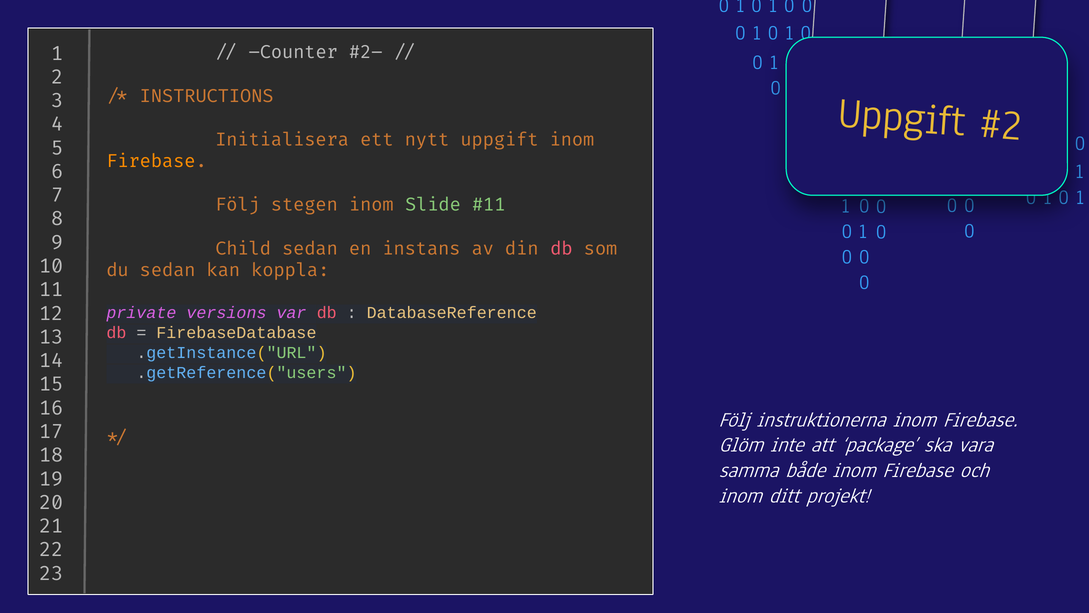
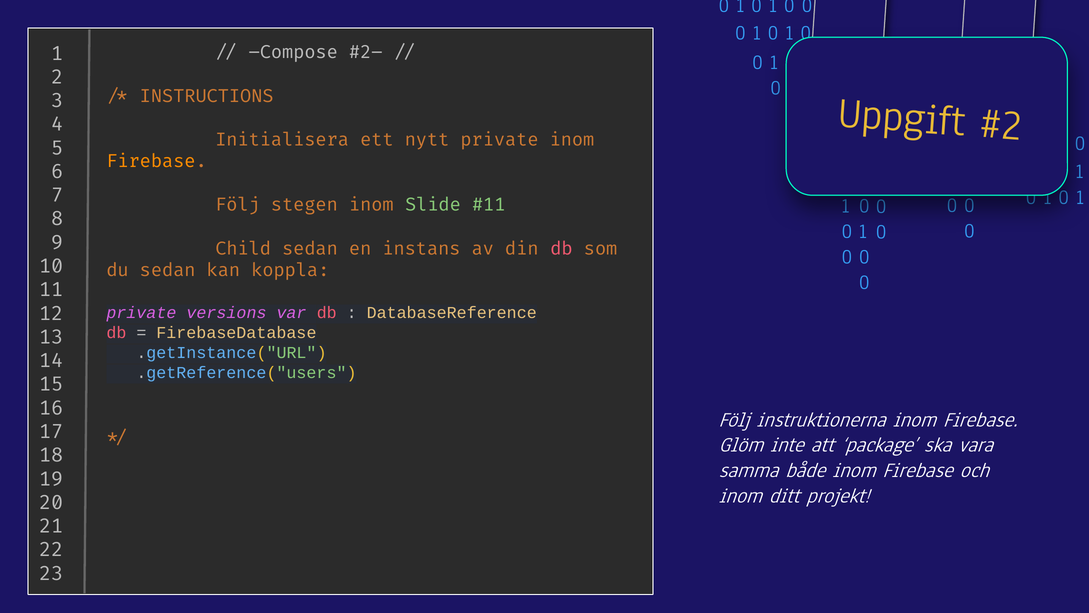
Counter: Counter -> Compose (293, 52)
nytt uppgift: uppgift -> private (500, 140)
